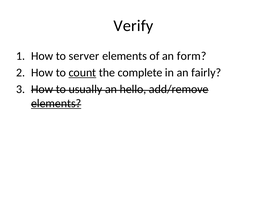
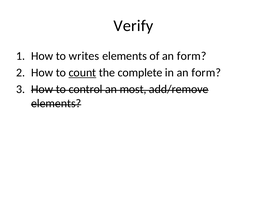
server: server -> writes (84, 56)
in an fairly: fairly -> form (206, 73)
usually: usually -> control (86, 89)
hello: hello -> most (133, 89)
elements underline: present -> none (56, 104)
